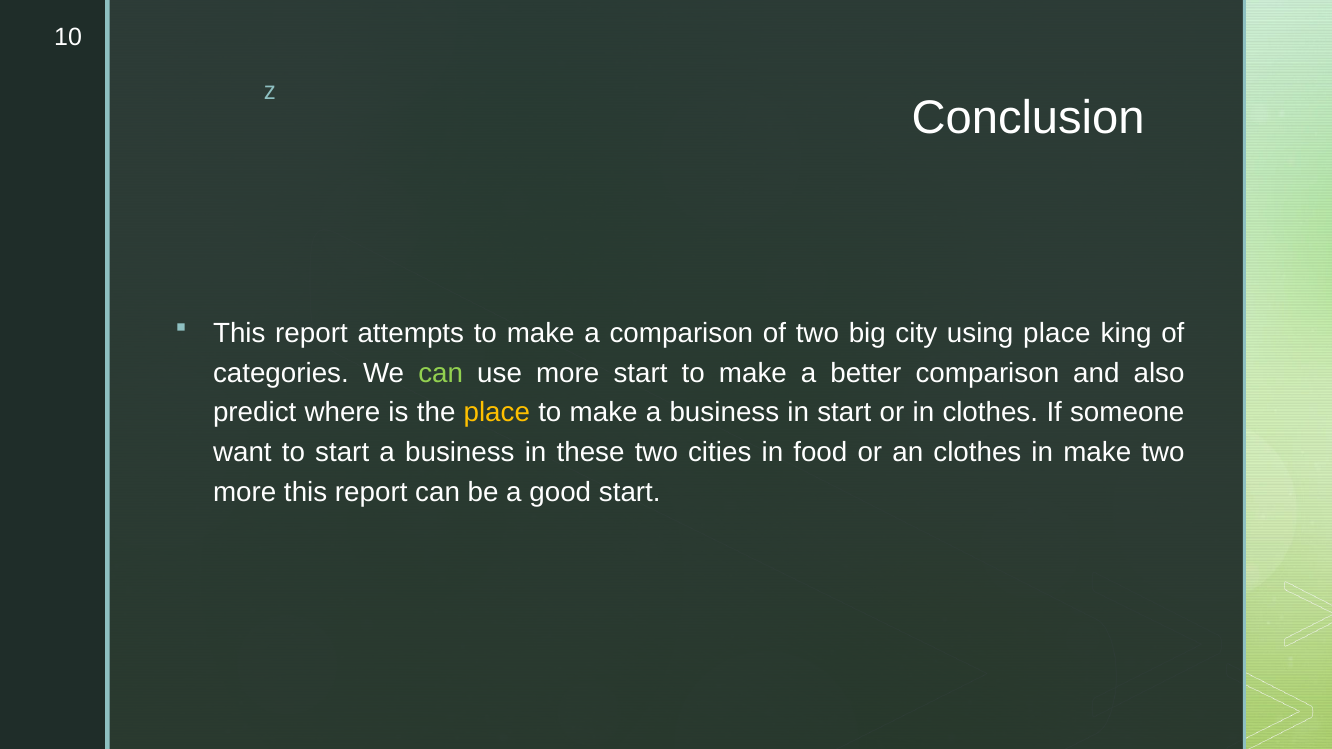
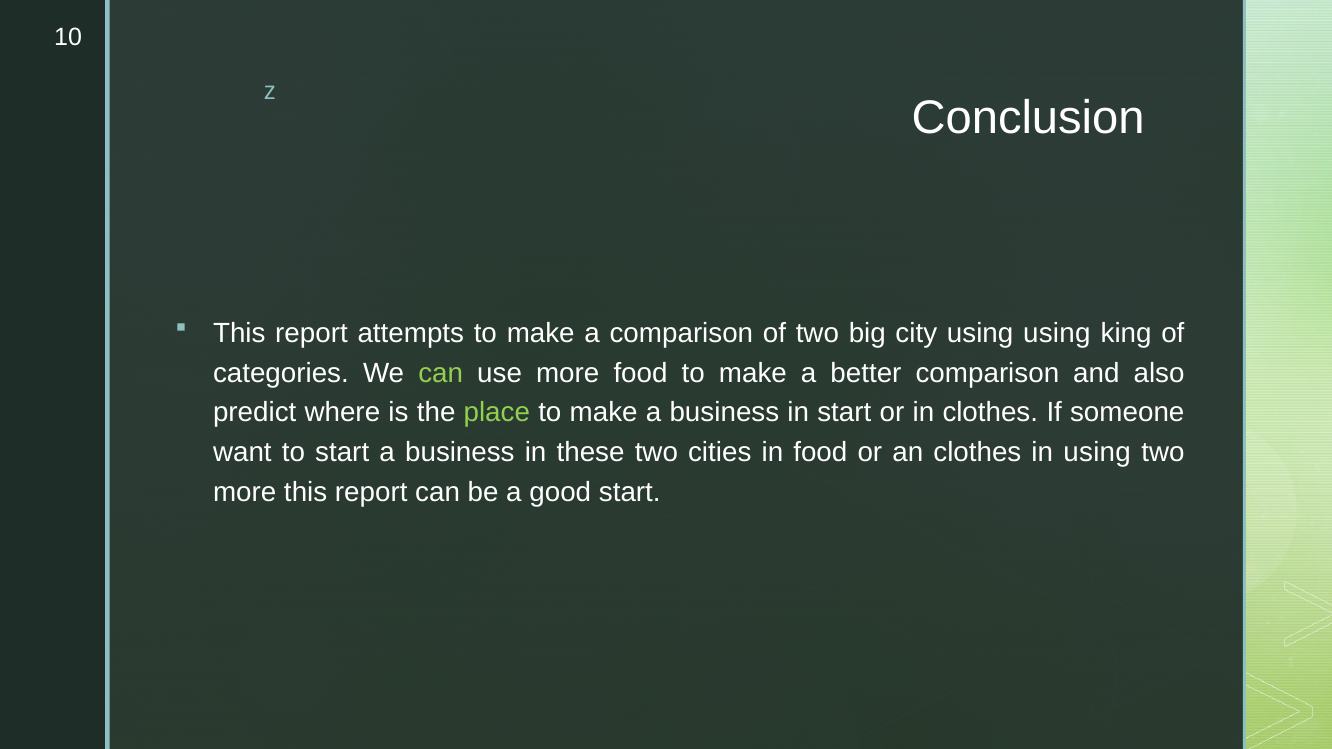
using place: place -> using (1057, 333)
more start: start -> food (641, 373)
place colour: yellow -> light green (497, 413)
in make: make -> using (1097, 453)
